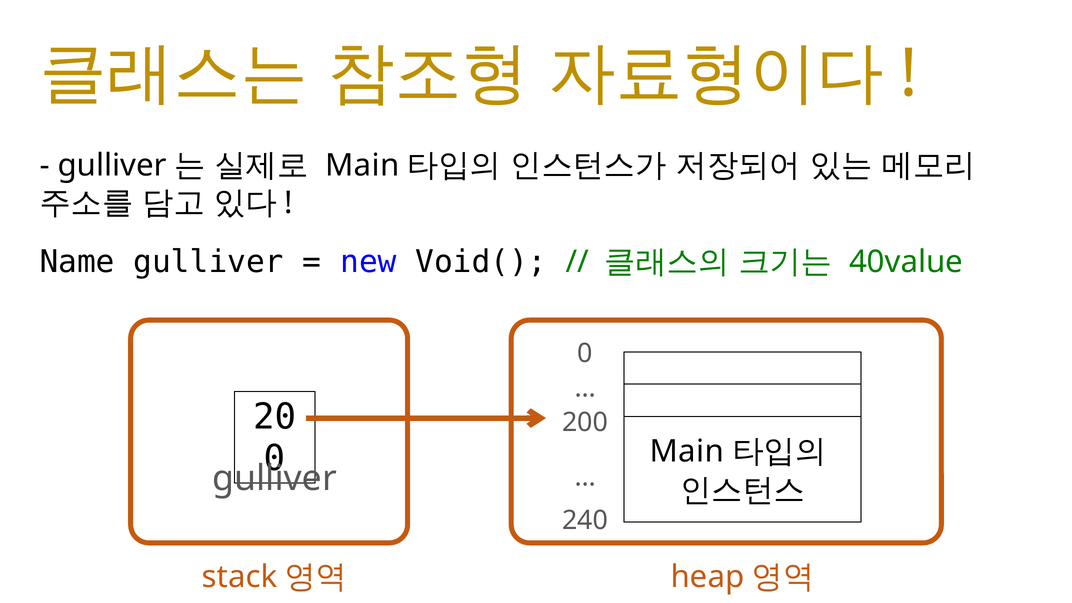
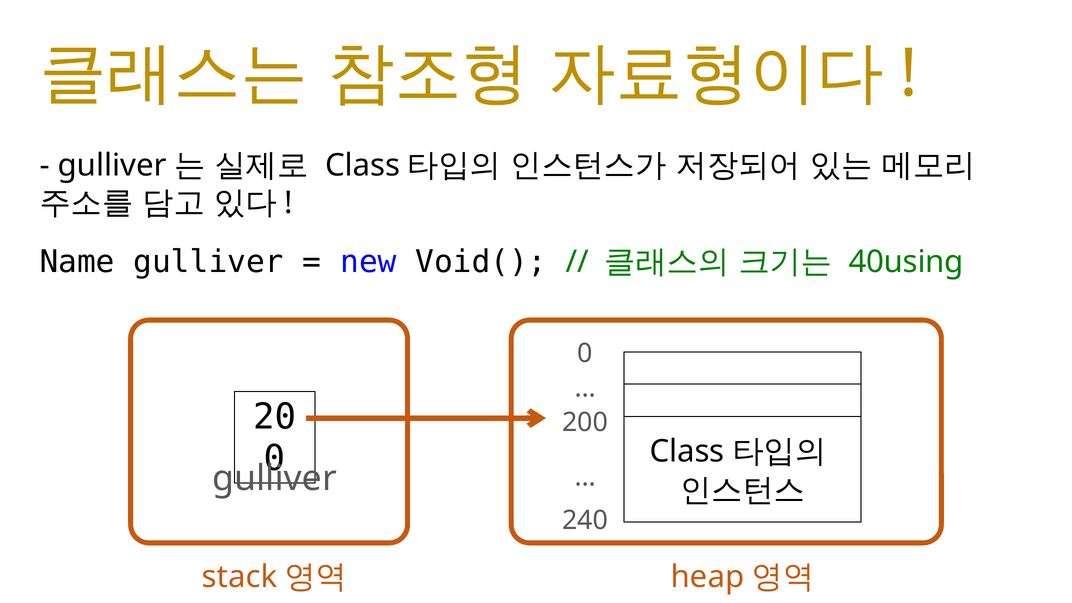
Main: Main -> Class (363, 166)
40value: 40value -> 40using (906, 262)
Main: Main -> Class (687, 451)
